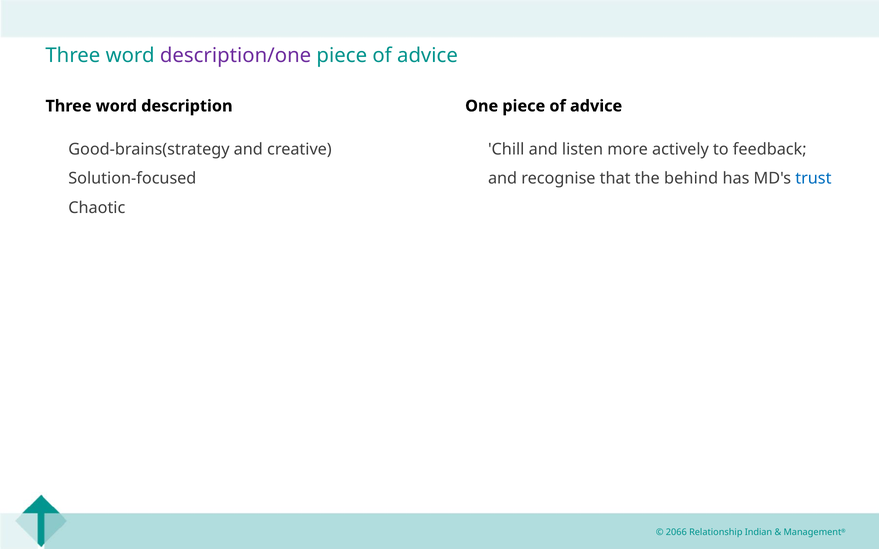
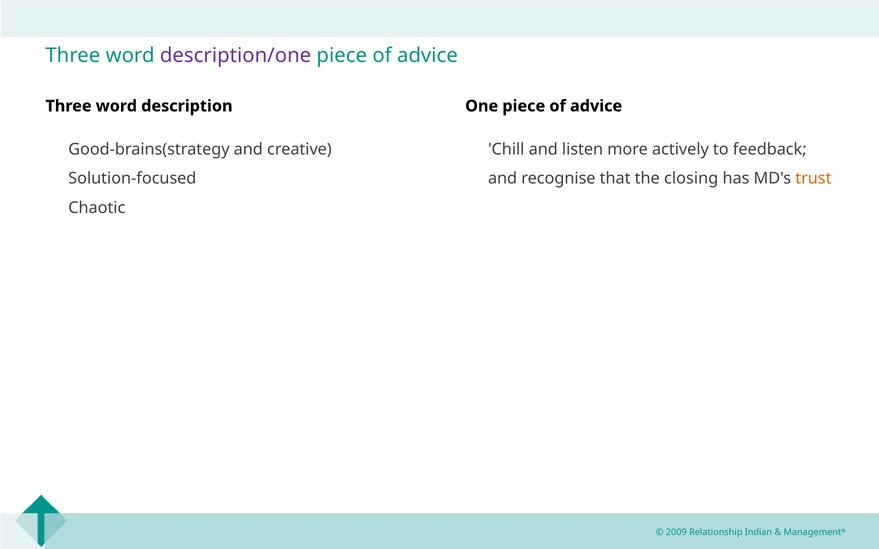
behind: behind -> closing (691, 179)
trust colour: blue -> orange (813, 179)
2066: 2066 -> 2009 (676, 533)
